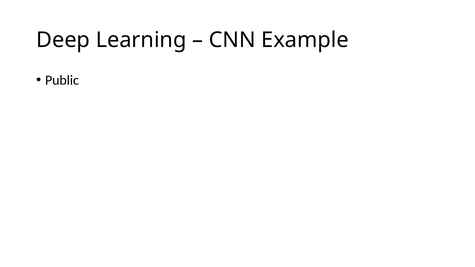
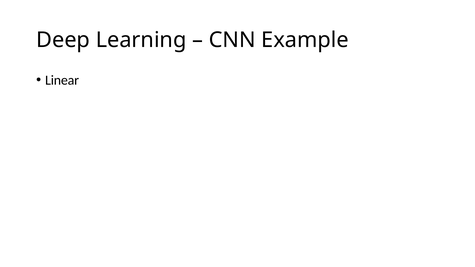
Public: Public -> Linear (62, 80)
